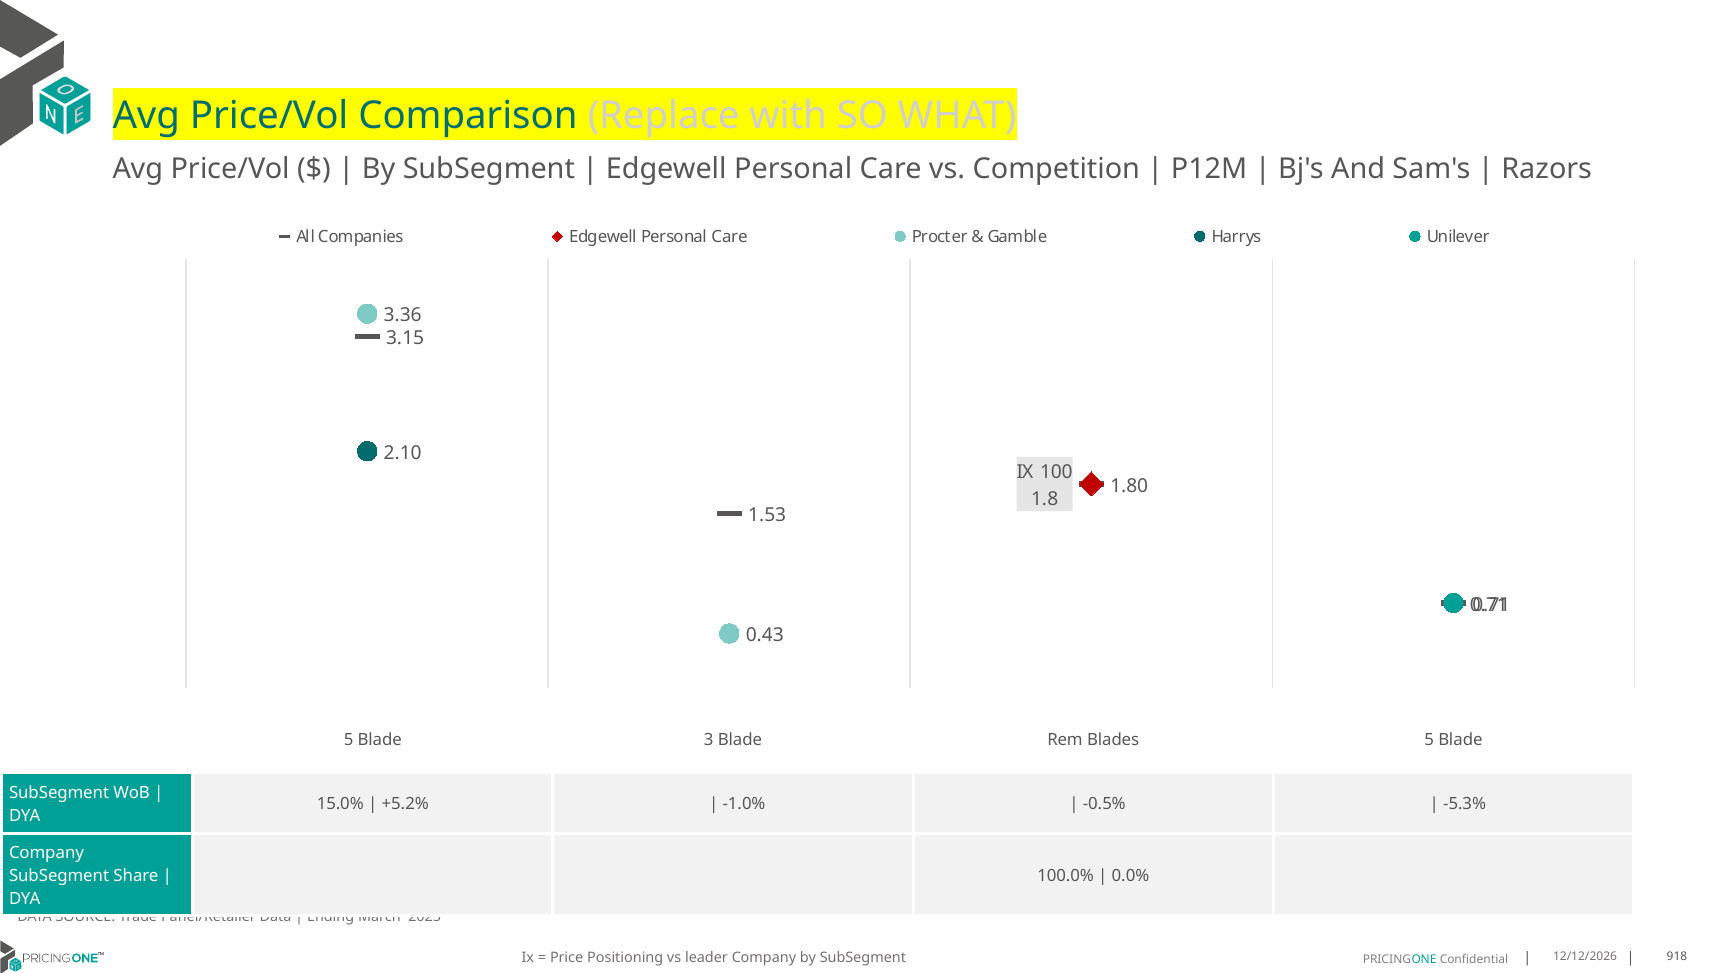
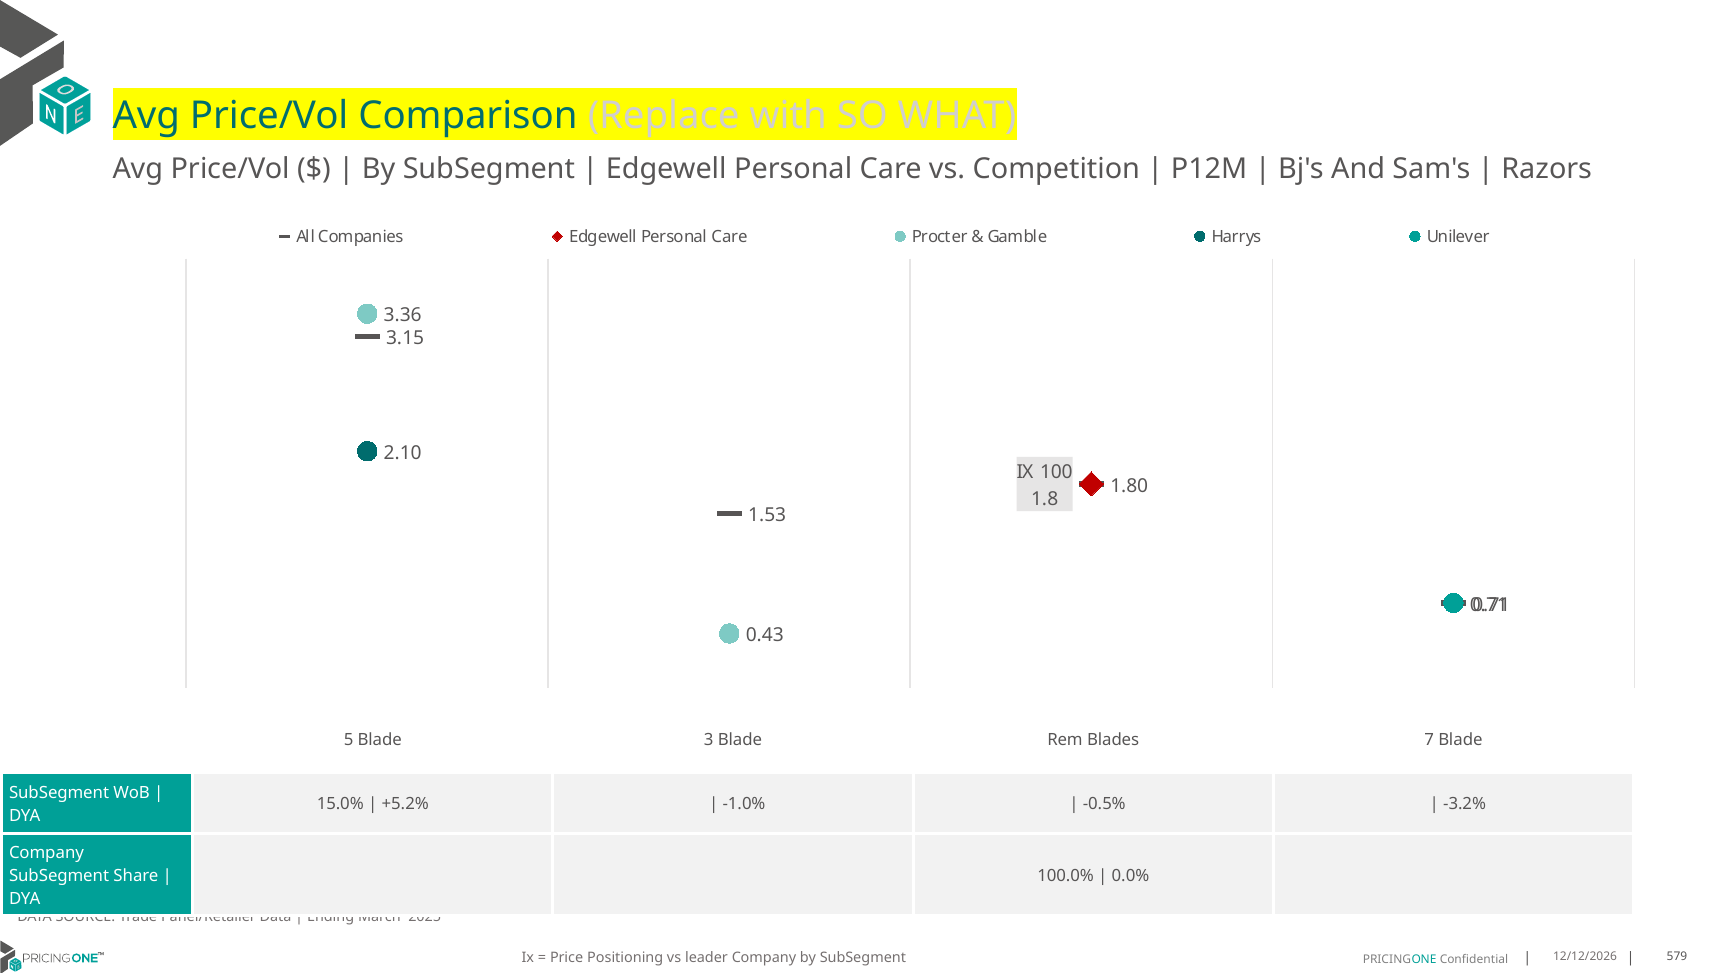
Blades 5: 5 -> 7 (1429, 741)
-5.3%: -5.3% -> -3.2% (1465, 804)
918: 918 -> 579 (1677, 957)
